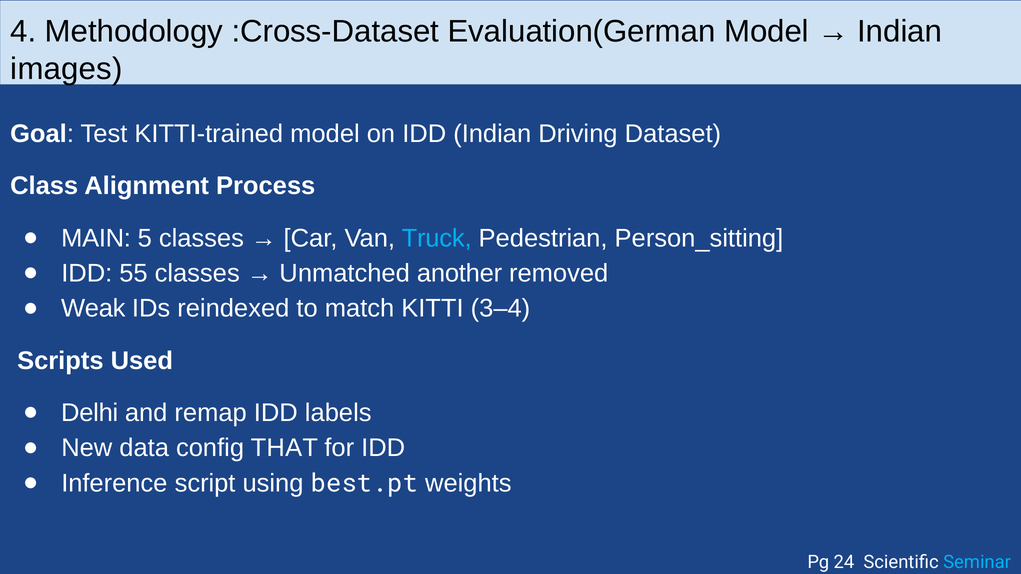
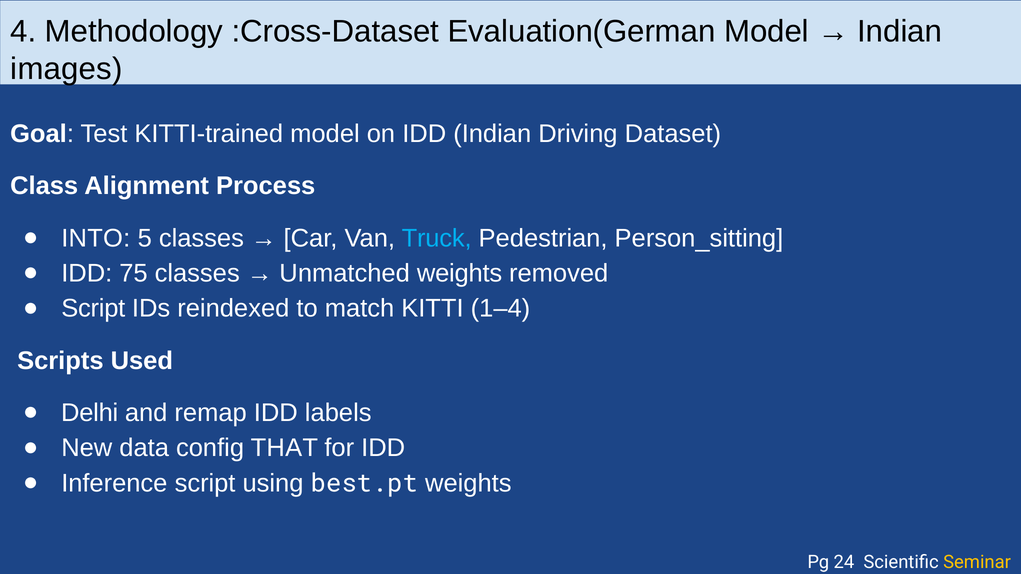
MAIN: MAIN -> INTO (96, 238)
55: 55 -> 75 (133, 273)
Unmatched another: another -> weights (460, 273)
Weak: Weak -> Script (93, 309)
3–4: 3–4 -> 1–4 (500, 309)
Seminar colour: light blue -> yellow (977, 562)
